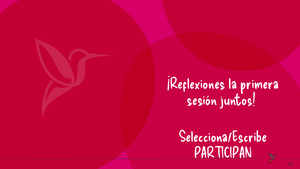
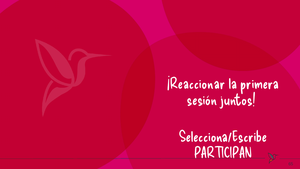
¡Reflexiones: ¡Reflexiones -> ¡Reaccionar (196, 84)
